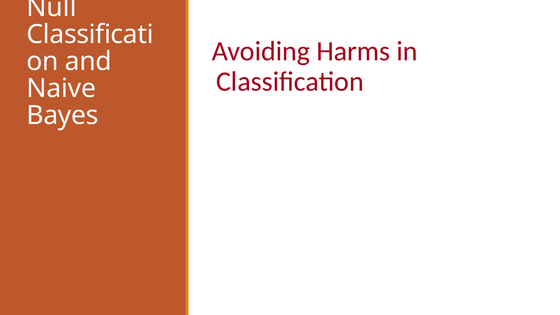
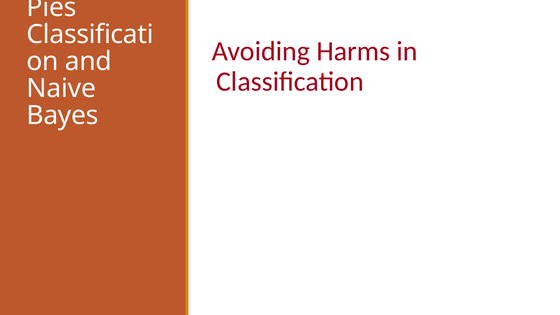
Null: Null -> Pies (52, 8)
